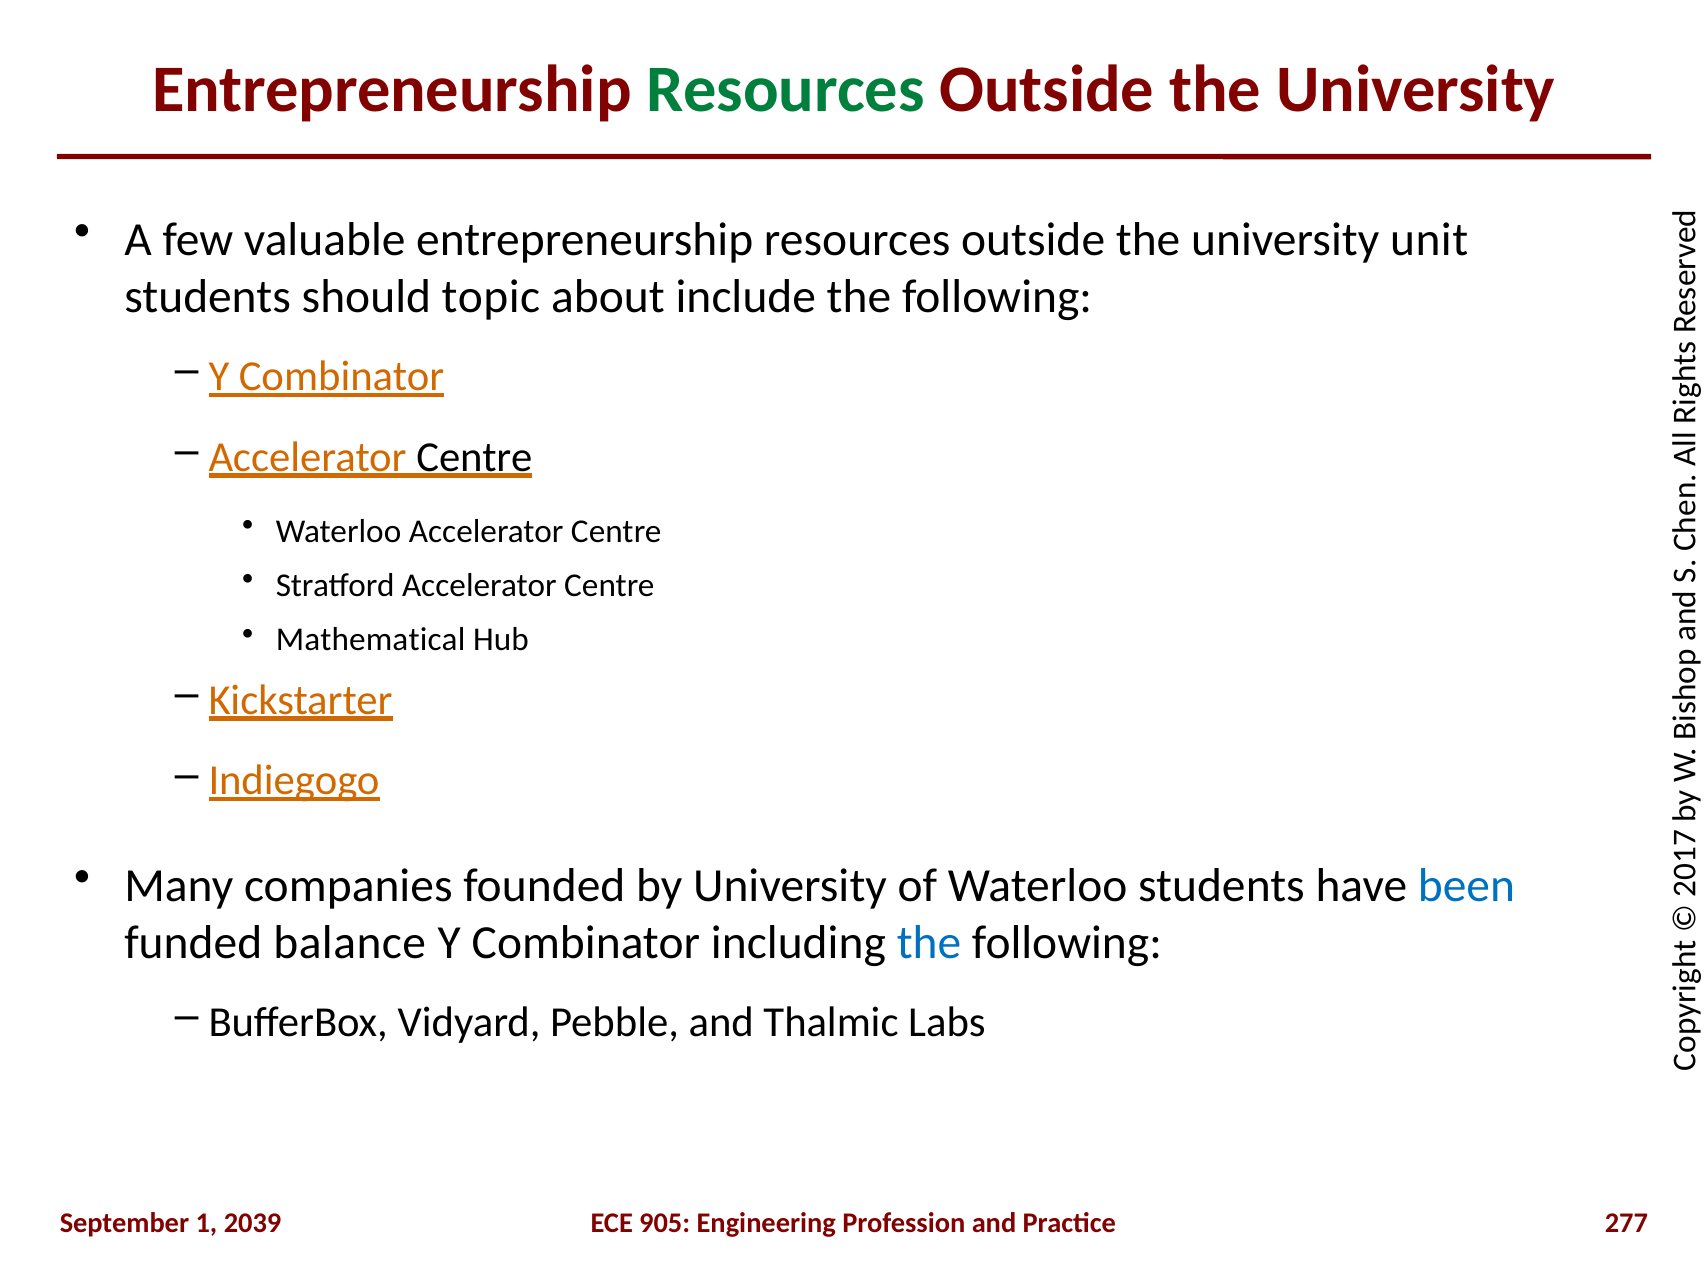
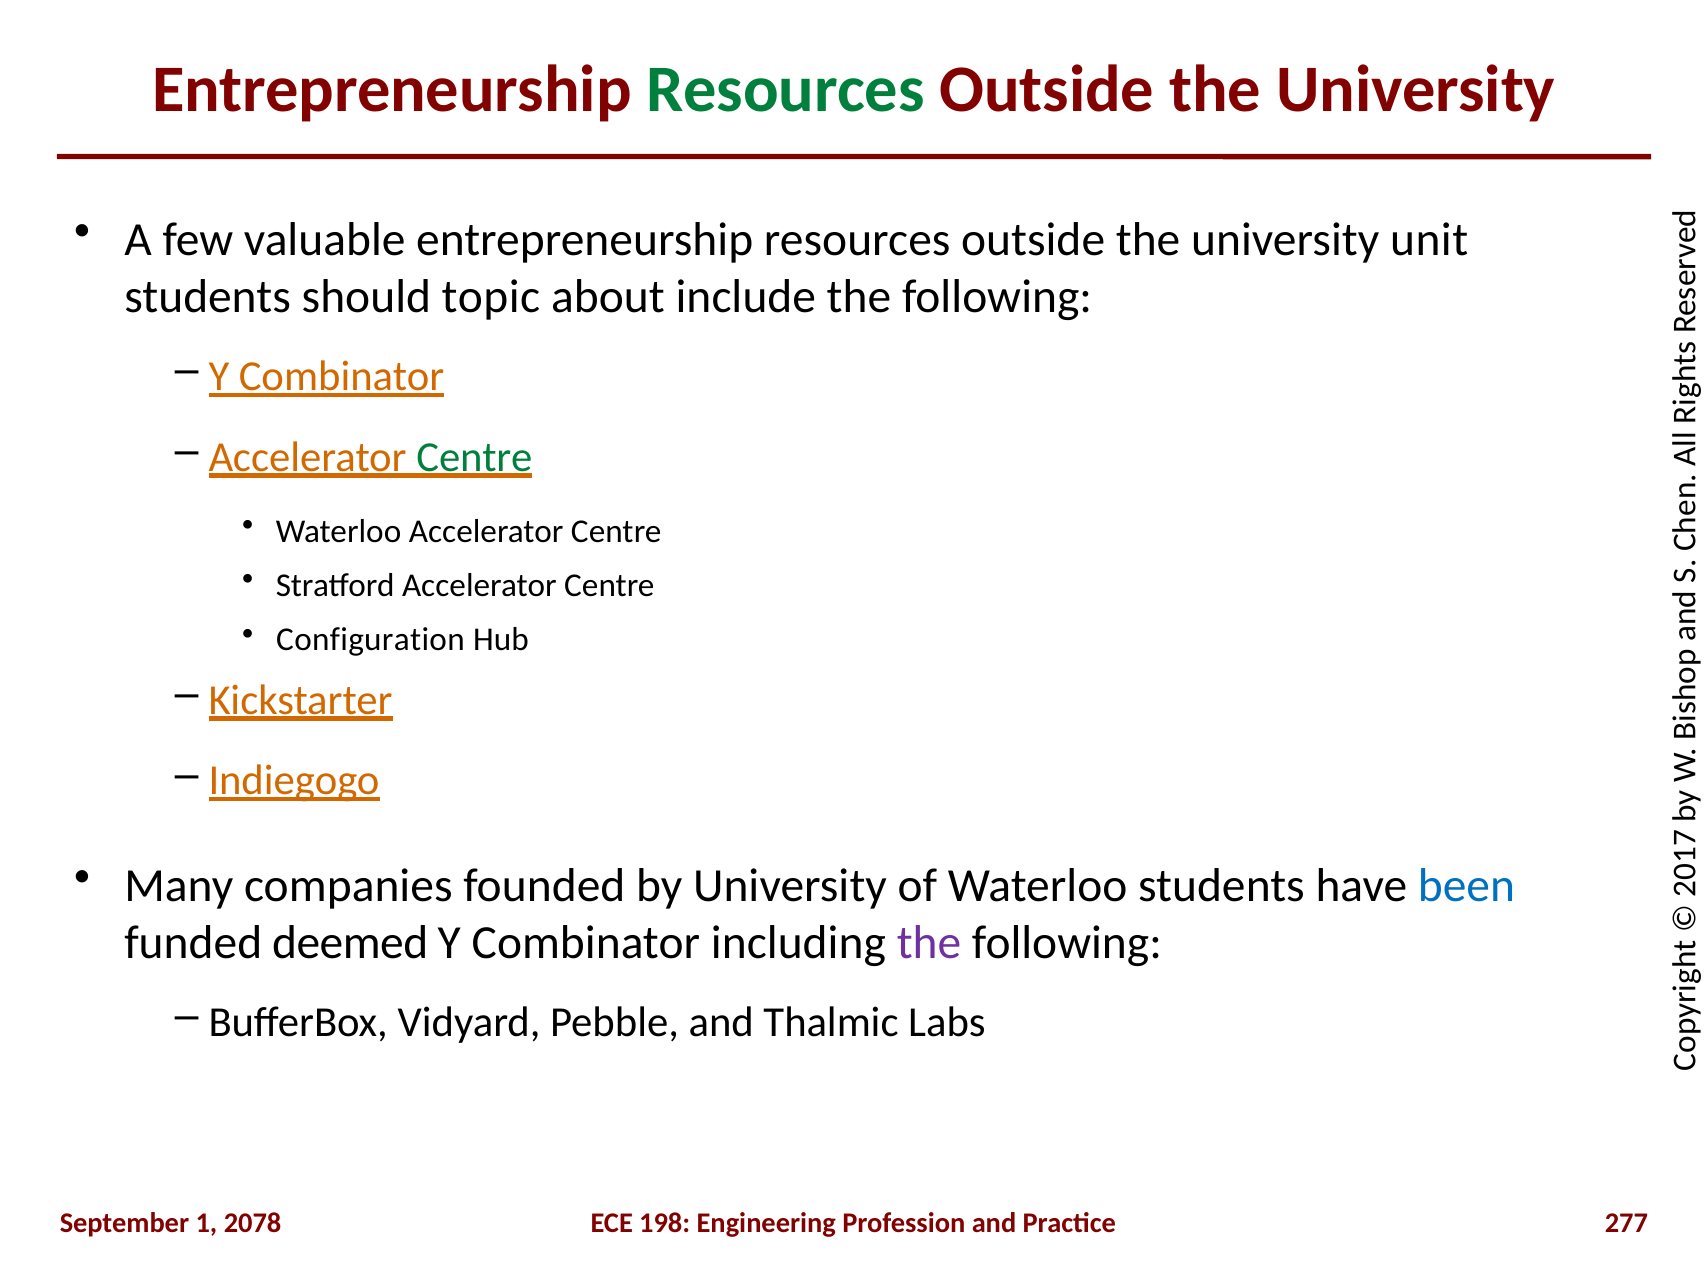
Centre colour: black -> green (474, 457)
Mathematical: Mathematical -> Configuration (370, 640)
balance: balance -> deemed (350, 943)
the colour: blue -> purple (929, 943)
2039: 2039 -> 2078 (253, 1223)
905: 905 -> 198 (665, 1223)
